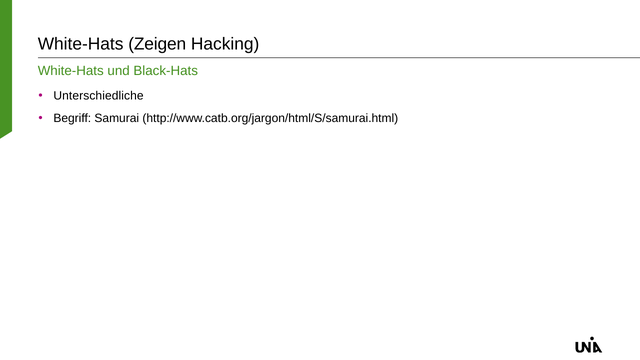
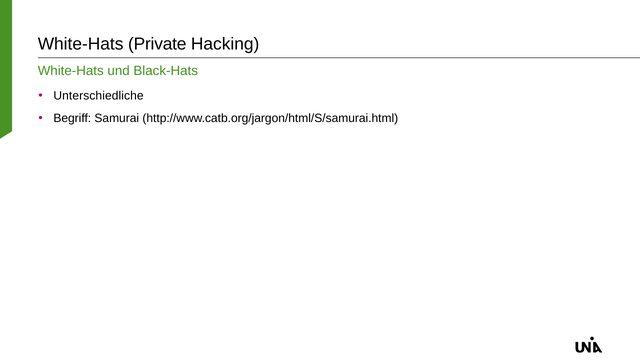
Zeigen: Zeigen -> Private (157, 44)
